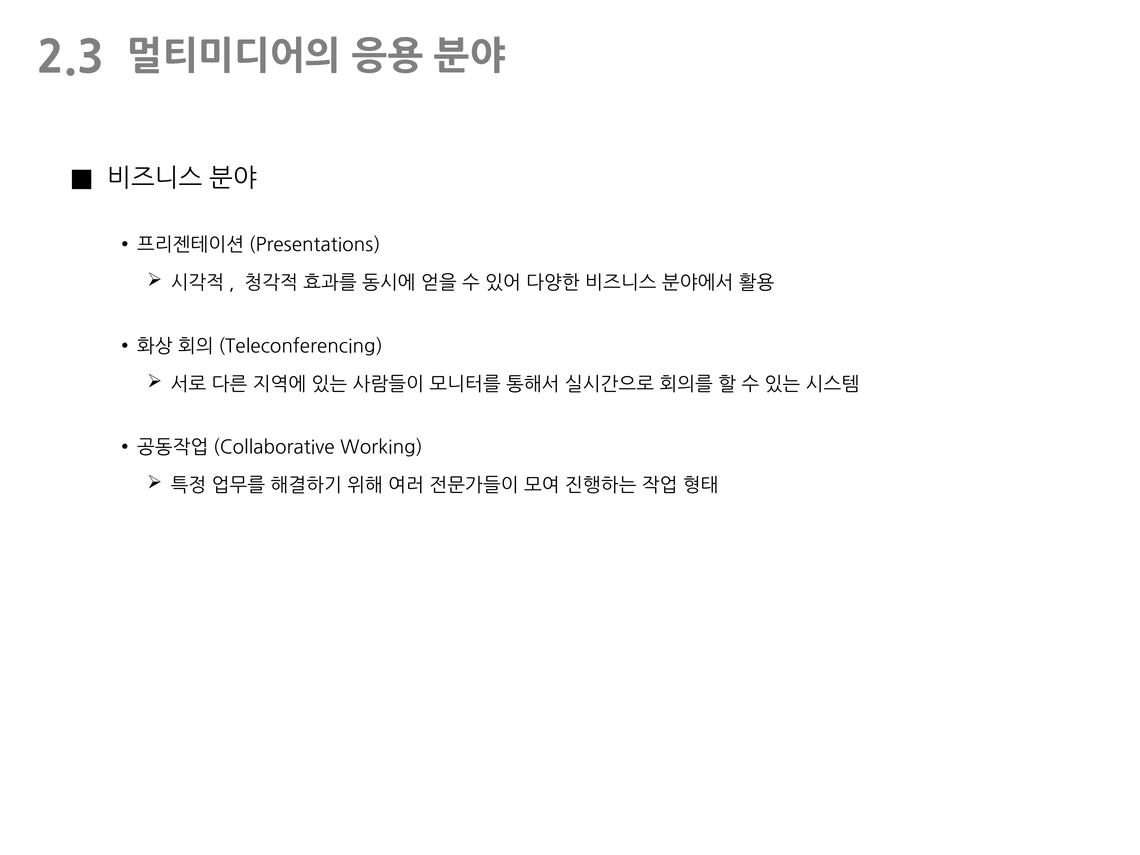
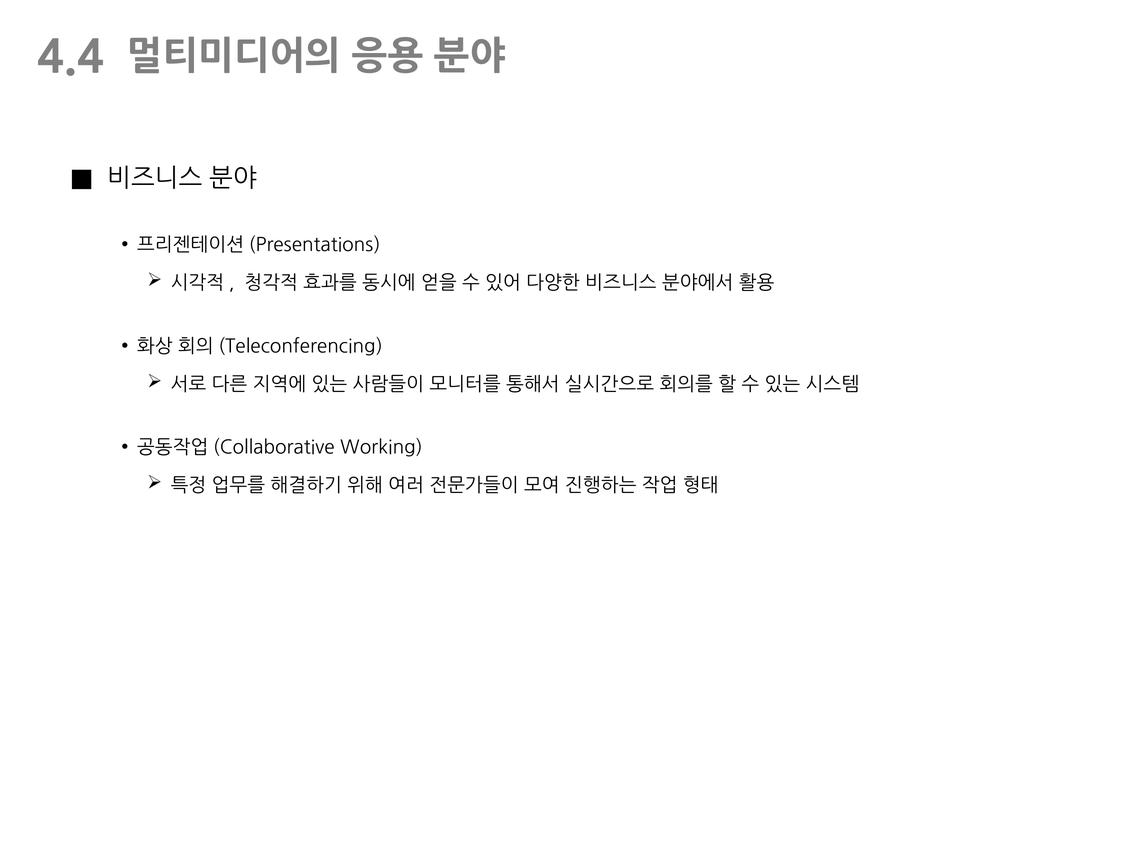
2.3: 2.3 -> 4.4 (71, 58)
